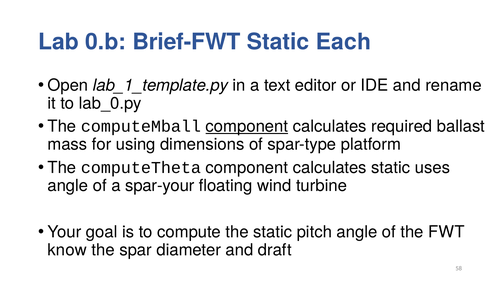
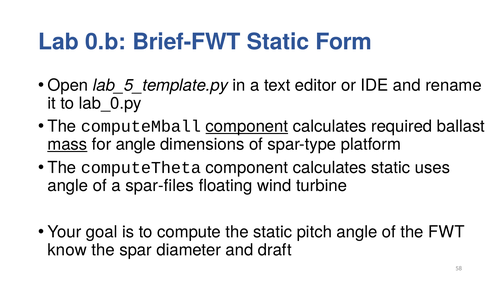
Each: Each -> Form (344, 42)
lab_1_template.py: lab_1_template.py -> lab_5_template.py (160, 85)
mass underline: none -> present (67, 145)
for using: using -> angle (136, 145)
spar-your: spar-your -> spar-files (160, 186)
